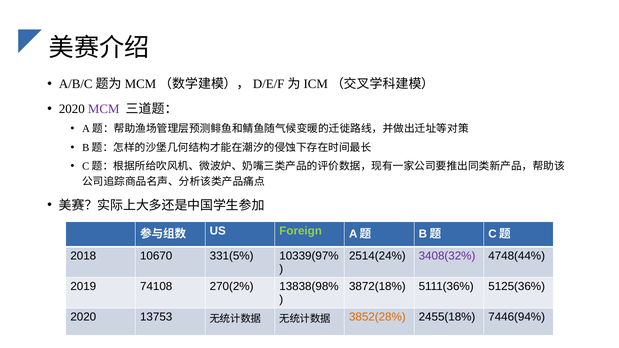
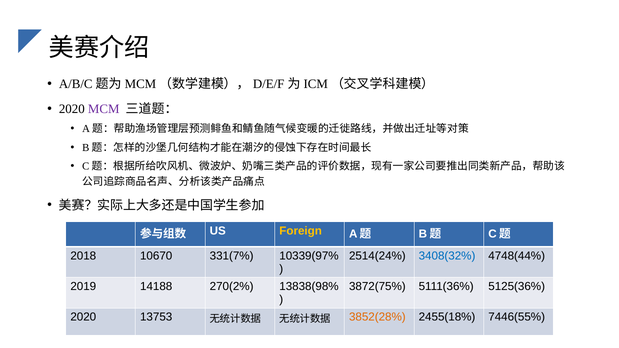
Foreign colour: light green -> yellow (301, 231)
331(5%: 331(5% -> 331(7% (232, 256)
3408(32% colour: purple -> blue (447, 256)
74108: 74108 -> 14188 (156, 287)
3872(18%: 3872(18% -> 3872(75% (377, 287)
7446(94%: 7446(94% -> 7446(55% (517, 317)
